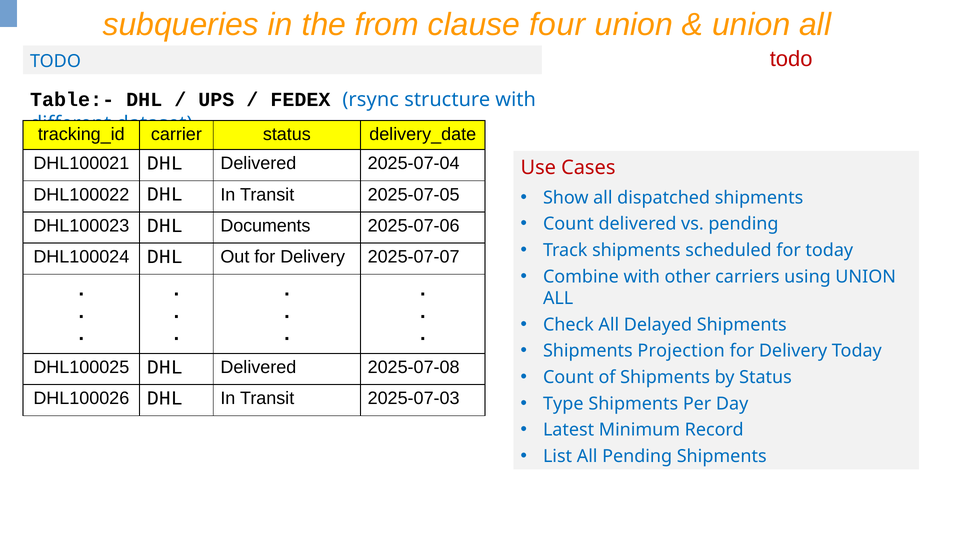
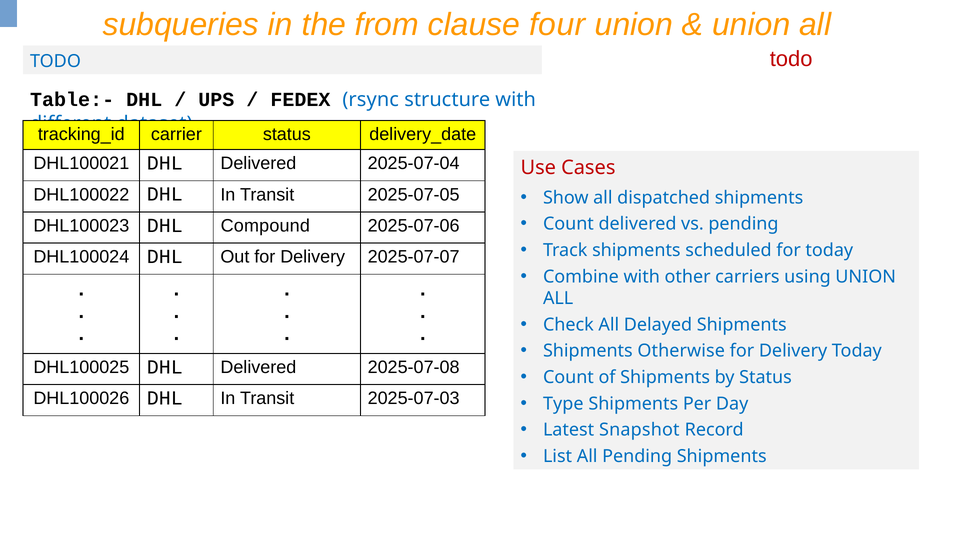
Documents: Documents -> Compound (265, 226)
Projection: Projection -> Otherwise (681, 351)
Minimum: Minimum -> Snapshot (639, 430)
